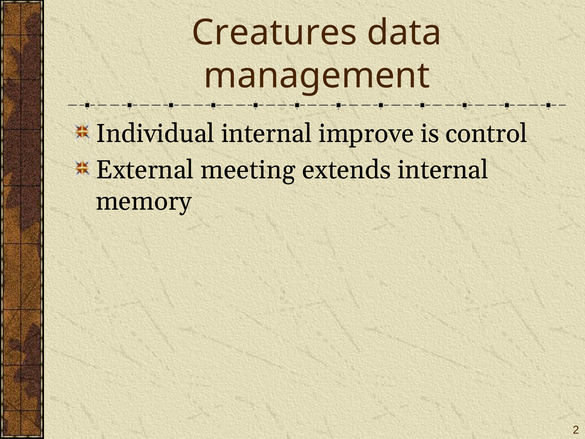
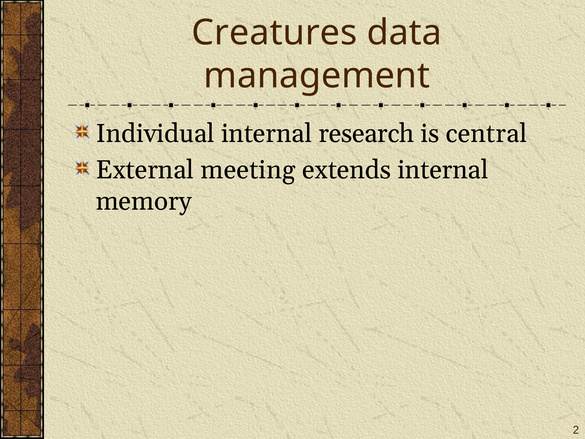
improve: improve -> research (366, 133)
control: control -> central (486, 133)
